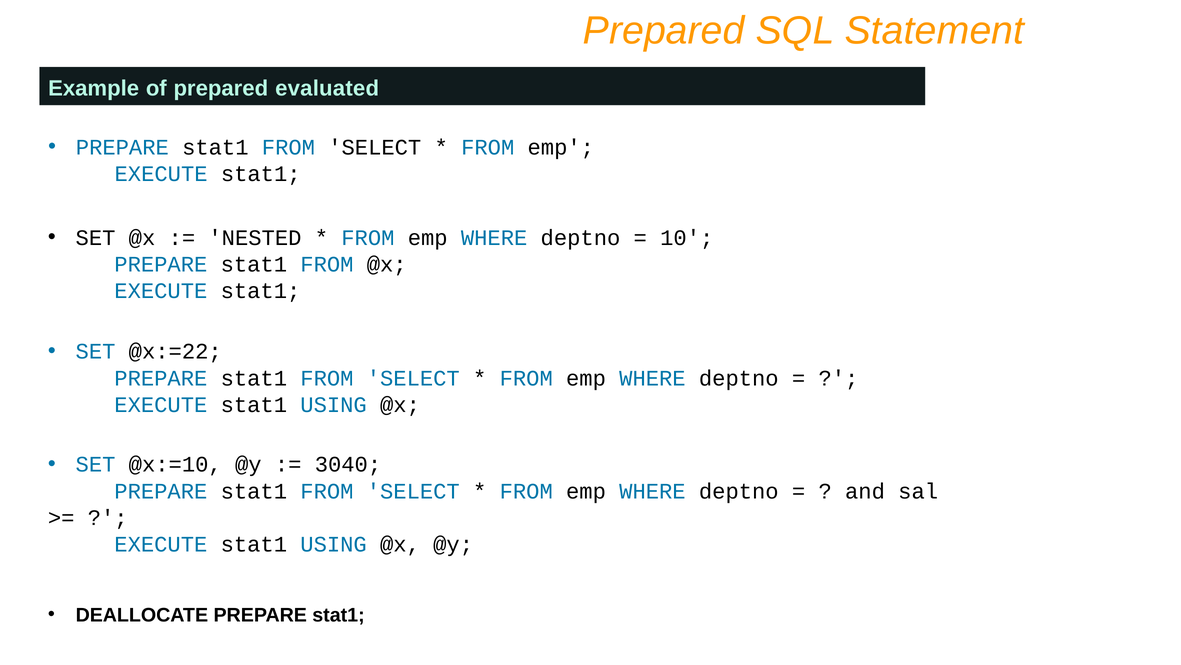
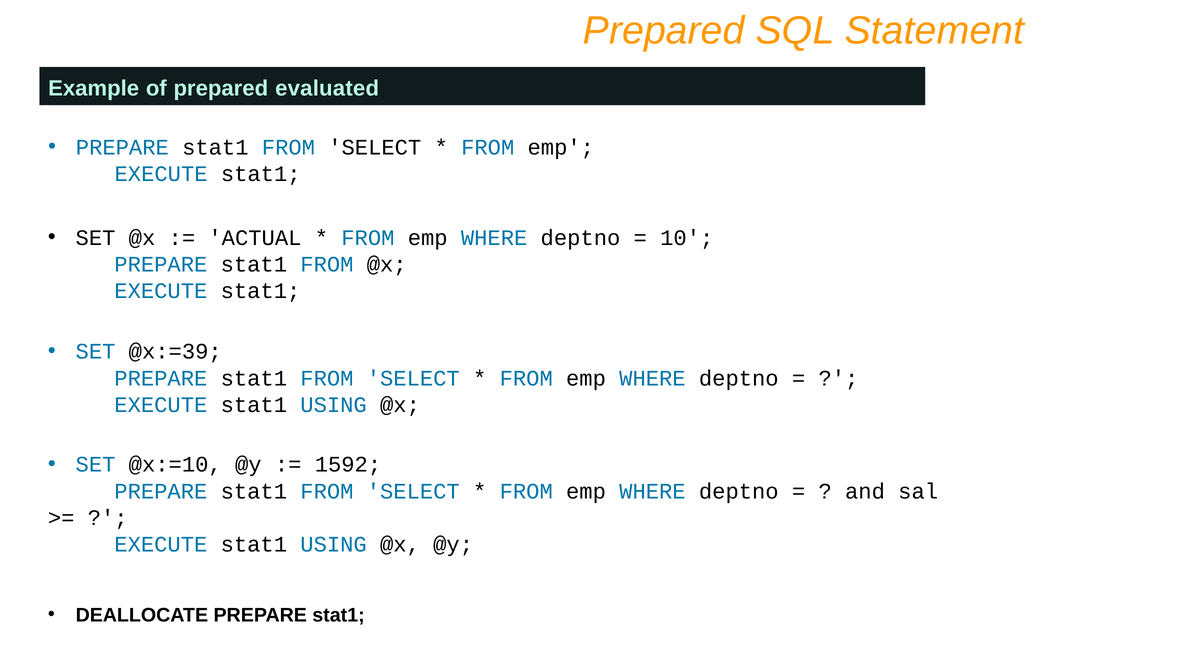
NESTED: NESTED -> ACTUAL (255, 237)
@x:=22: @x:=22 -> @x:=39 (175, 351)
3040: 3040 -> 1592 (348, 464)
